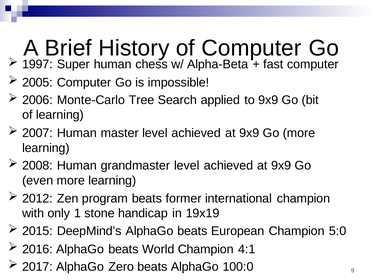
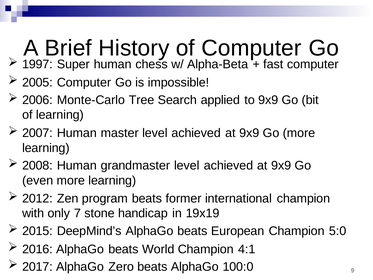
1: 1 -> 7 (77, 213)
